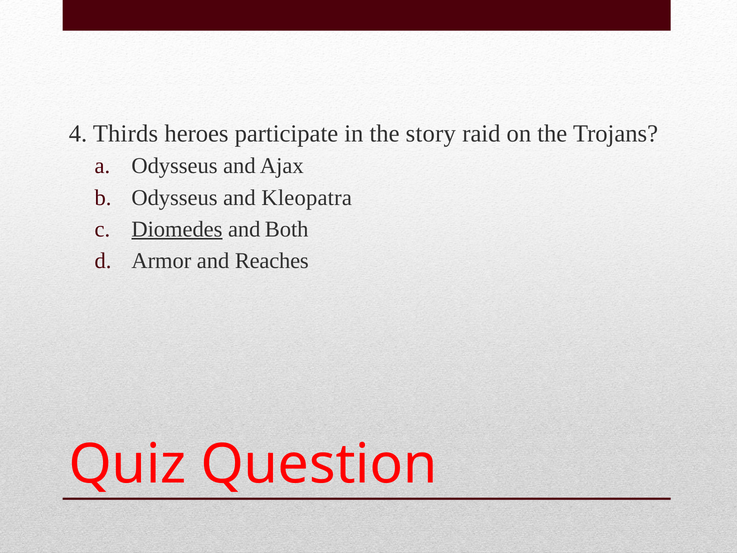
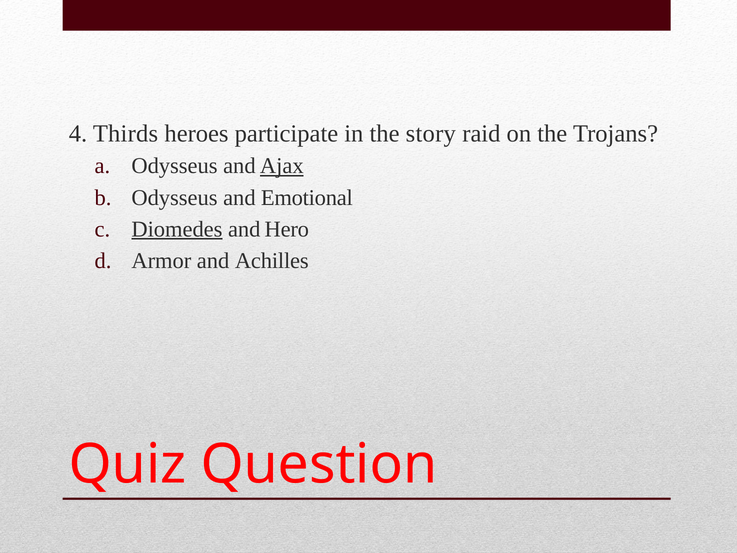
Ajax underline: none -> present (282, 166)
Kleopatra: Kleopatra -> Emotional (307, 197)
Both: Both -> Hero (287, 229)
Reaches: Reaches -> Achilles (272, 261)
